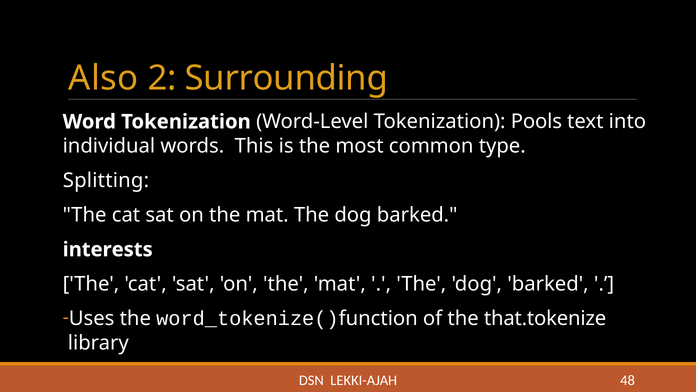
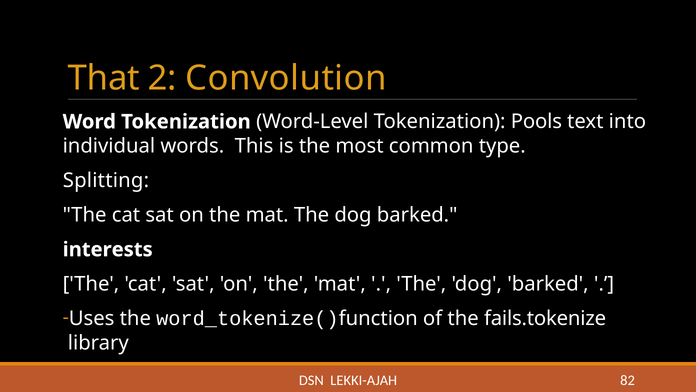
Also: Also -> That (104, 78)
Surrounding: Surrounding -> Convolution (286, 78)
that.tokenize: that.tokenize -> fails.tokenize (545, 318)
48: 48 -> 82 (628, 380)
